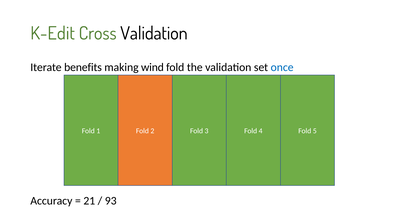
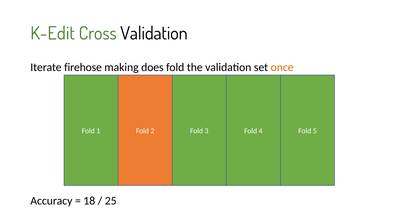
benefits: benefits -> firehose (83, 67)
wind: wind -> does (152, 67)
once colour: blue -> orange (282, 67)
21: 21 -> 18 (89, 201)
93: 93 -> 25 (111, 201)
